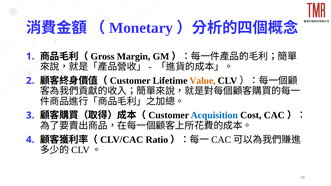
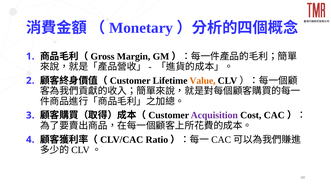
Acquisition colour: blue -> purple (214, 115)
